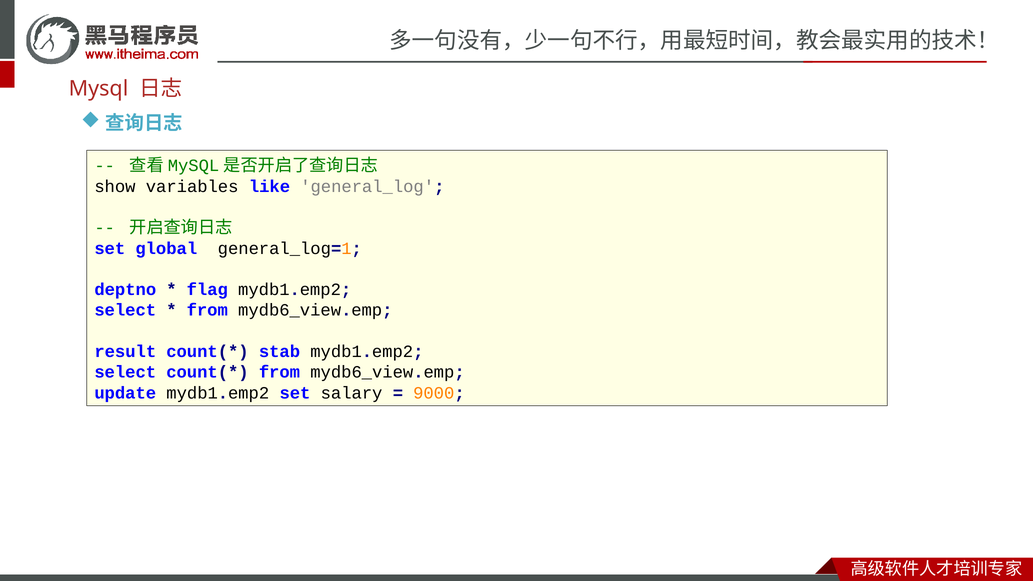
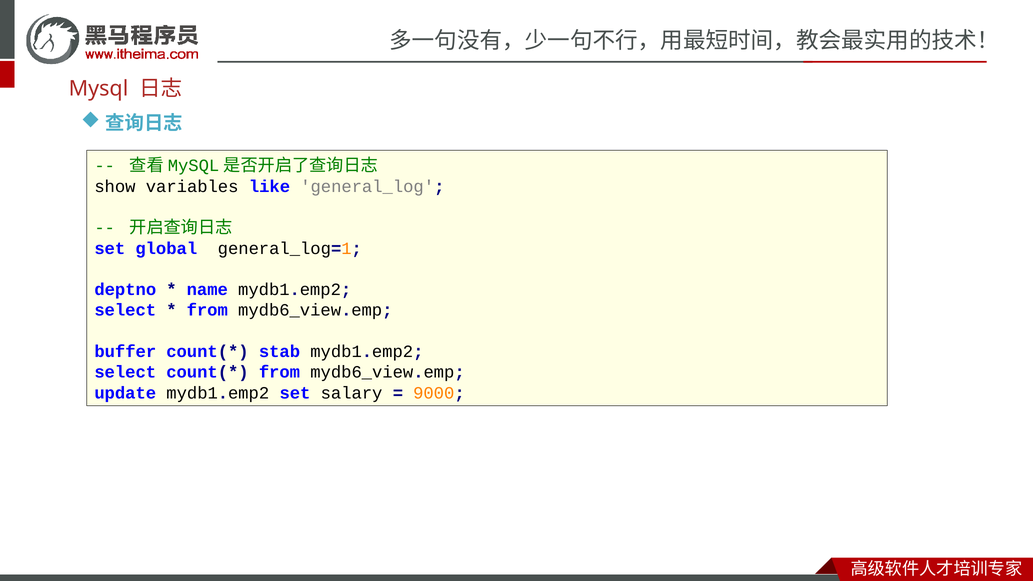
flag: flag -> name (207, 290)
result: result -> buffer (125, 352)
